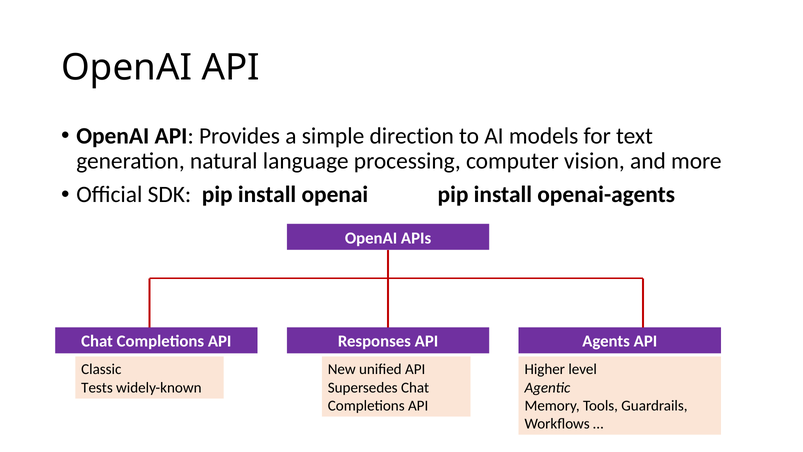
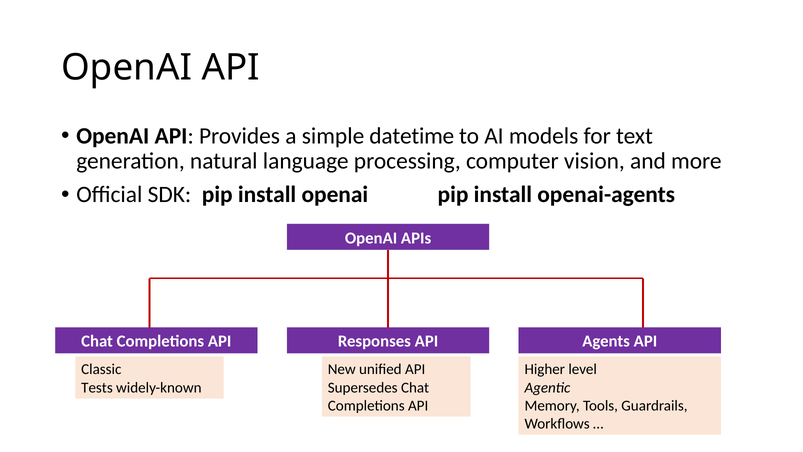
direction: direction -> datetime (412, 136)
